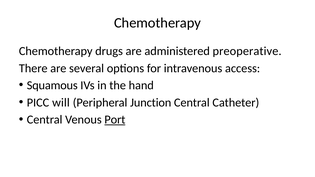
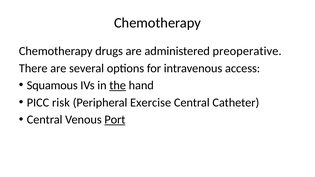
the underline: none -> present (118, 85)
will: will -> risk (61, 103)
Junction: Junction -> Exercise (151, 103)
